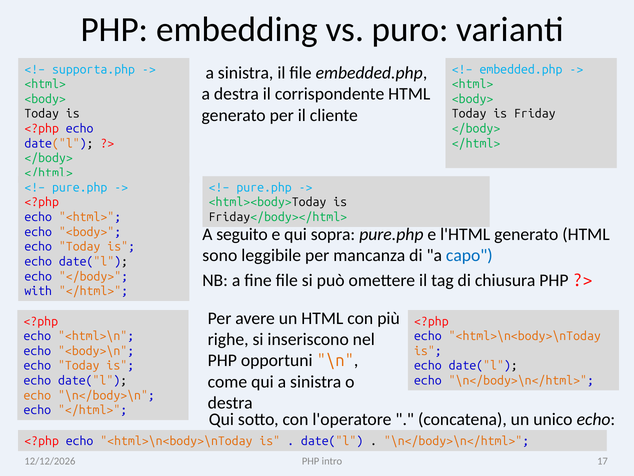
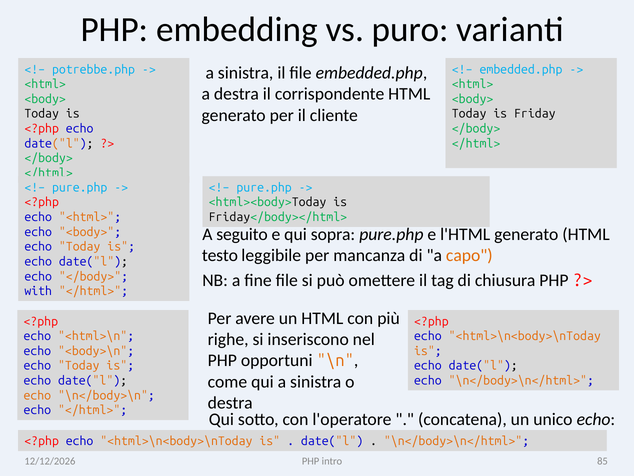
supporta.php: supporta.php -> potrebbe.php (94, 69)
sono: sono -> testo (220, 255)
capo colour: blue -> orange (469, 255)
17: 17 -> 85 (602, 461)
